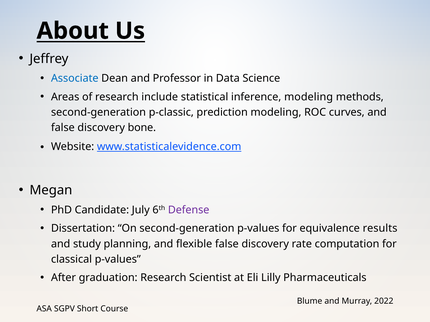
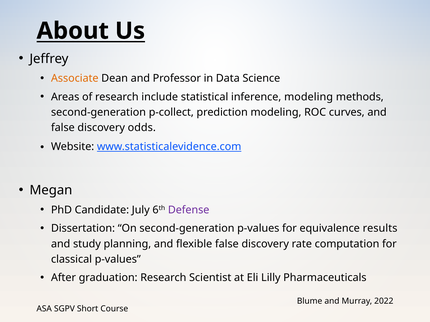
Associate colour: blue -> orange (75, 79)
p-classic: p-classic -> p-collect (171, 113)
bone: bone -> odds (142, 128)
